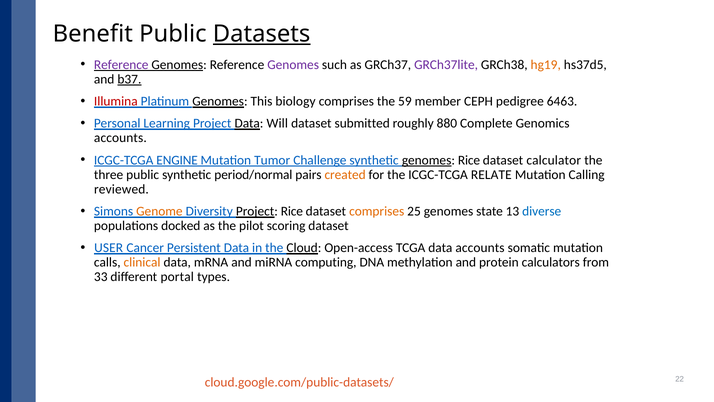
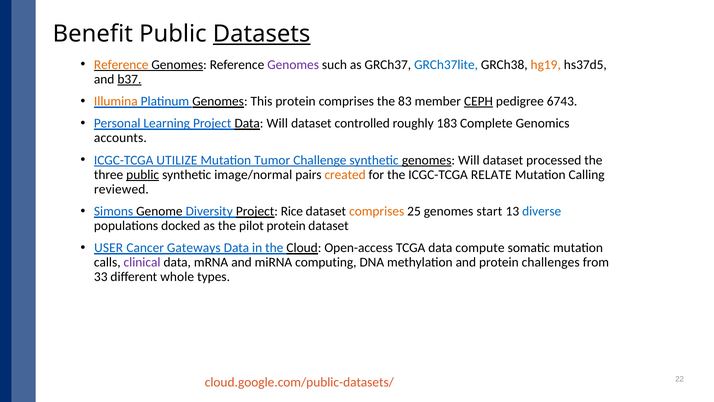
Reference colour: purple -> orange (121, 65)
GRCh37lite colour: purple -> blue (446, 65)
Illumina colour: red -> orange (116, 101)
This biology: biology -> protein (296, 101)
59: 59 -> 83 (405, 101)
CEPH underline: none -> present (479, 101)
6463: 6463 -> 6743 (562, 101)
submitted: submitted -> controlled (362, 123)
880: 880 -> 183 (447, 123)
ENGINE: ENGINE -> UTILIZE (177, 160)
genomes Rice: Rice -> Will (469, 160)
calculator: calculator -> processed (554, 160)
public underline: none -> present (143, 174)
period/normal: period/normal -> image/normal (253, 174)
Genome colour: orange -> black (159, 211)
state: state -> start (489, 211)
pilot scoring: scoring -> protein (286, 226)
Persistent: Persistent -> Gateways (194, 248)
data accounts: accounts -> compute (480, 248)
clinical colour: orange -> purple (142, 262)
calculators: calculators -> challenges (551, 262)
portal: portal -> whole (177, 277)
